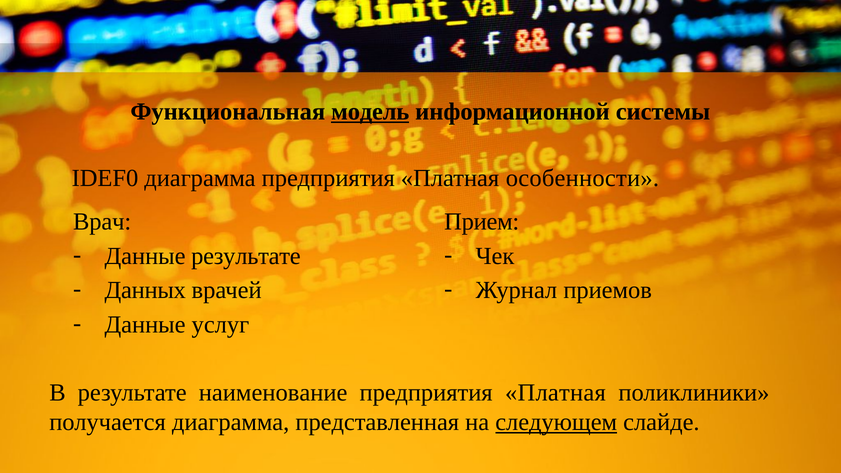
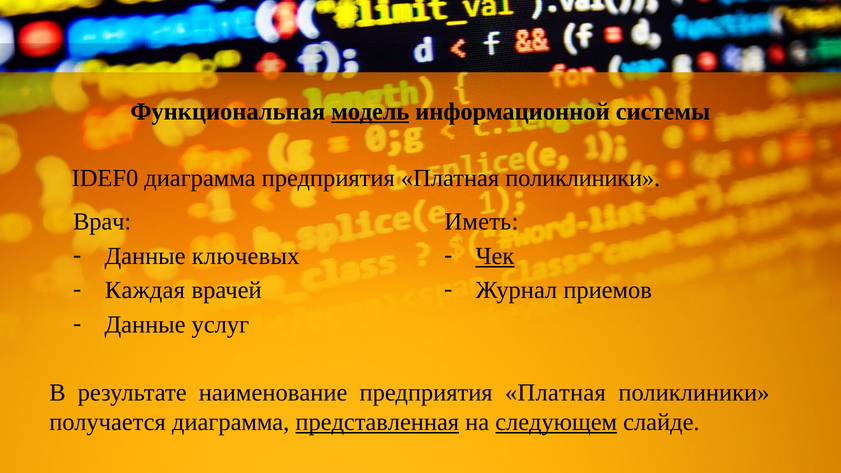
диаграмма предприятия Платная особенности: особенности -> поликлиники (583, 178)
Прием: Прием -> Иметь (481, 222)
Данные результате: результате -> ключевых (246, 256)
Чек underline: none -> present (495, 256)
Данных: Данных -> Каждая (145, 290)
представленная underline: none -> present (377, 422)
